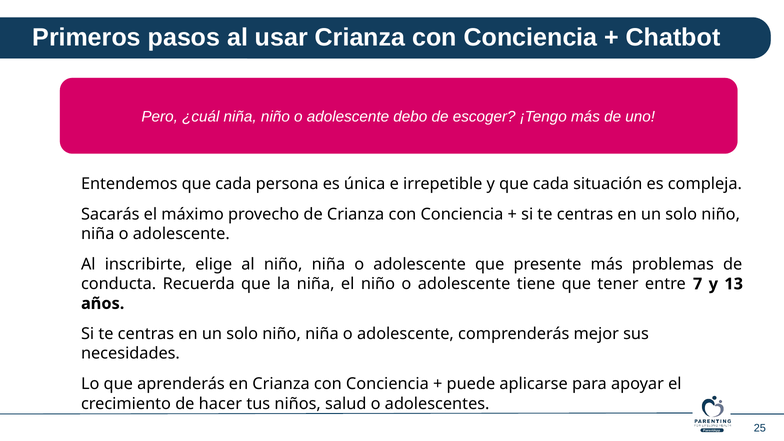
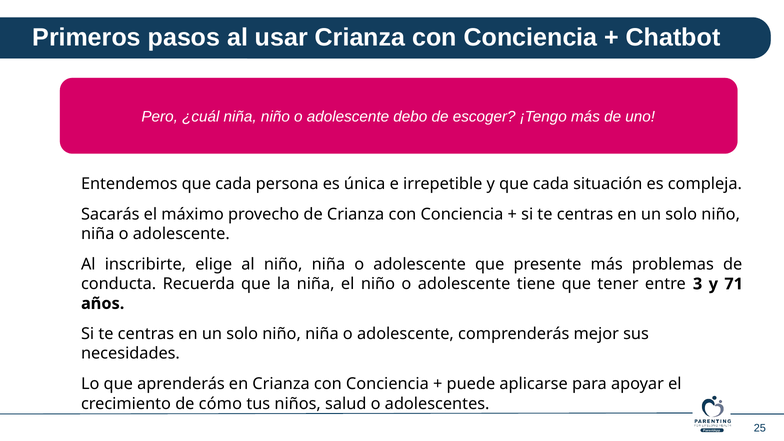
7: 7 -> 3 (698, 284)
13: 13 -> 71 (734, 284)
hacer: hacer -> cómo (220, 404)
